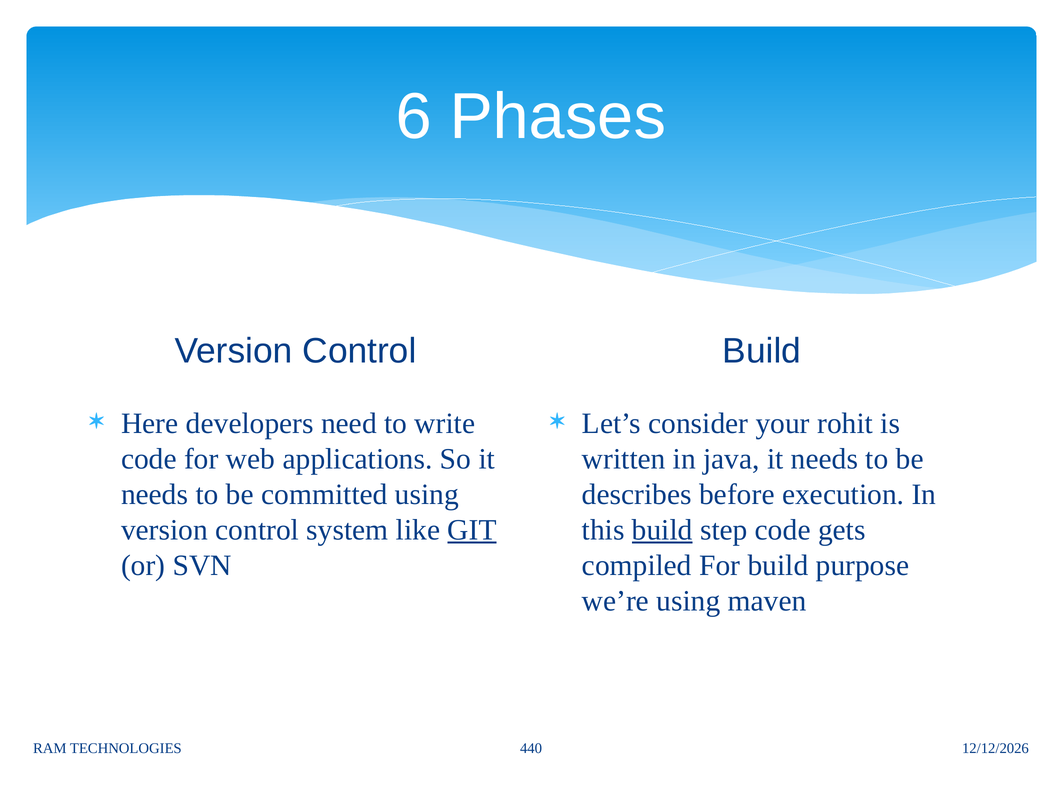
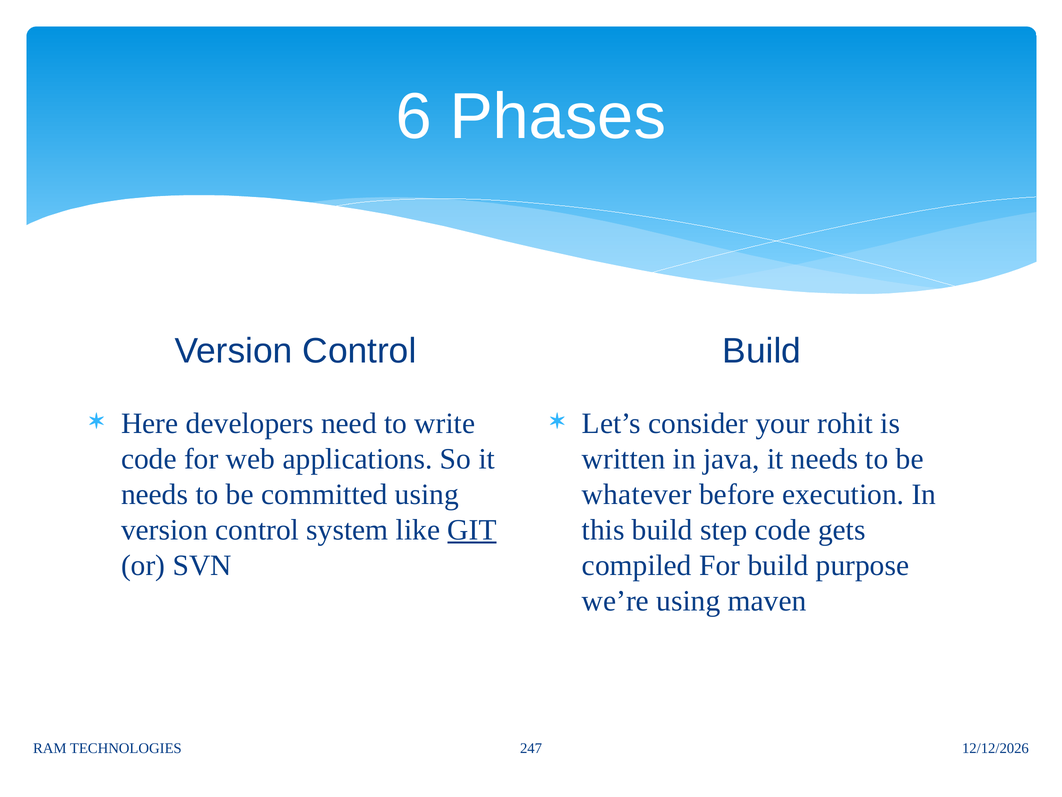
describes: describes -> whatever (637, 494)
build underline: present -> none (662, 530)
440: 440 -> 247 (531, 748)
